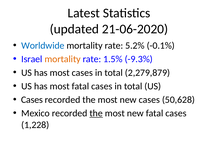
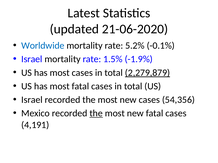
mortality colour: orange -> black (63, 59)
-9.3%: -9.3% -> -1.9% (139, 59)
2,279,879 underline: none -> present (148, 73)
Cases: Cases -> Israel (32, 100)
50,628: 50,628 -> 54,356 (178, 100)
1,228: 1,228 -> 4,191 (35, 125)
